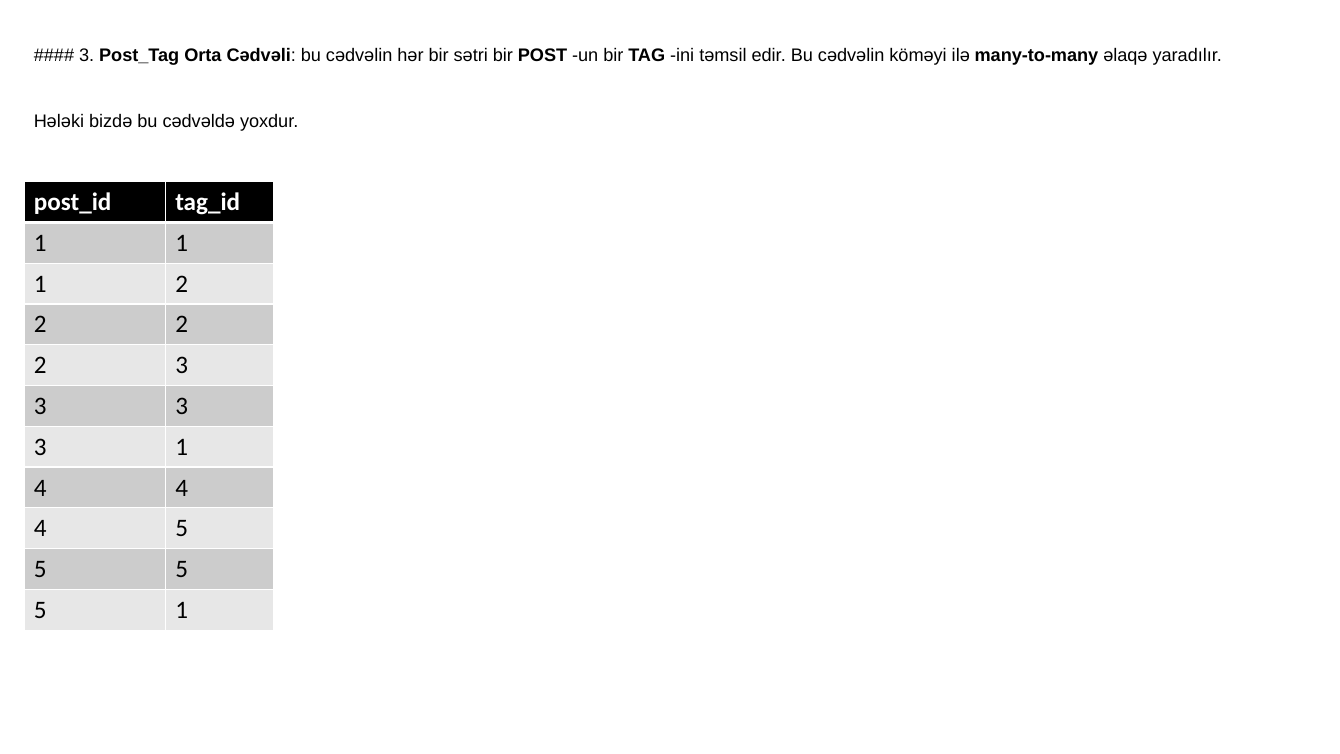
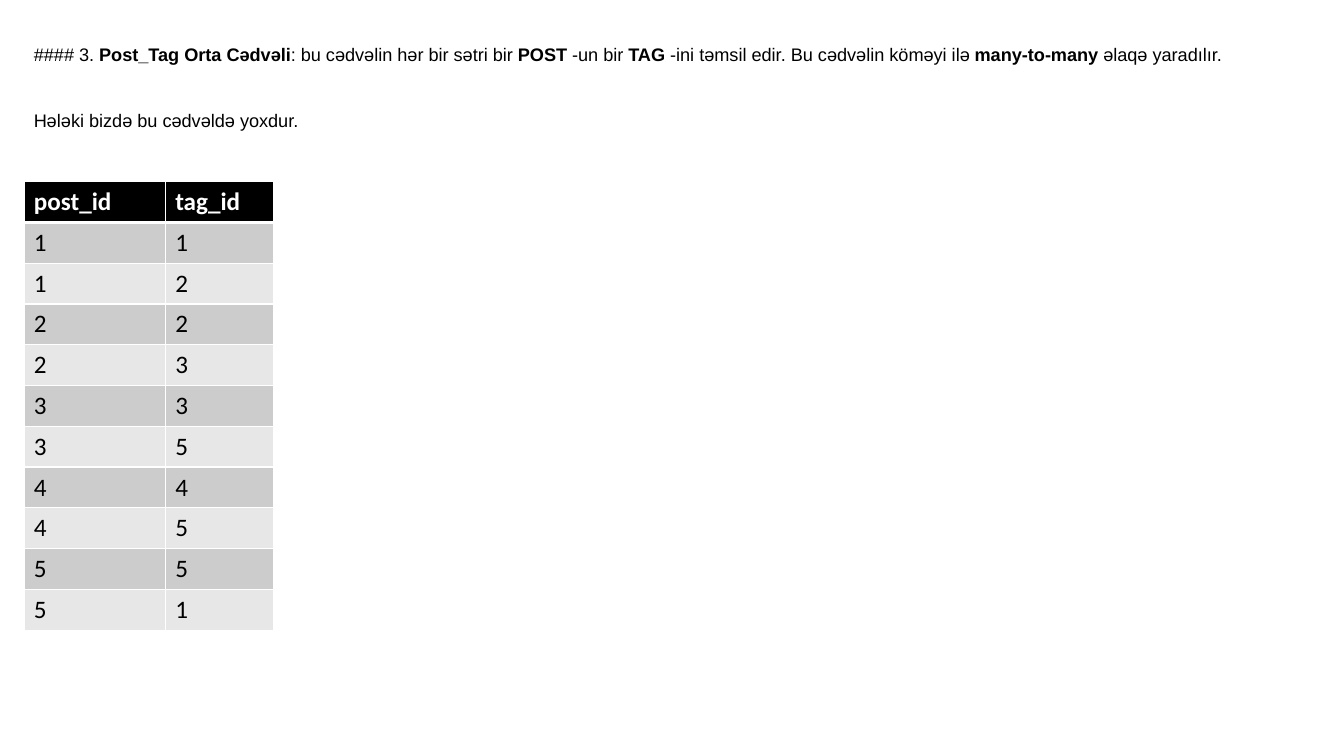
3 1: 1 -> 5 (182, 447)
